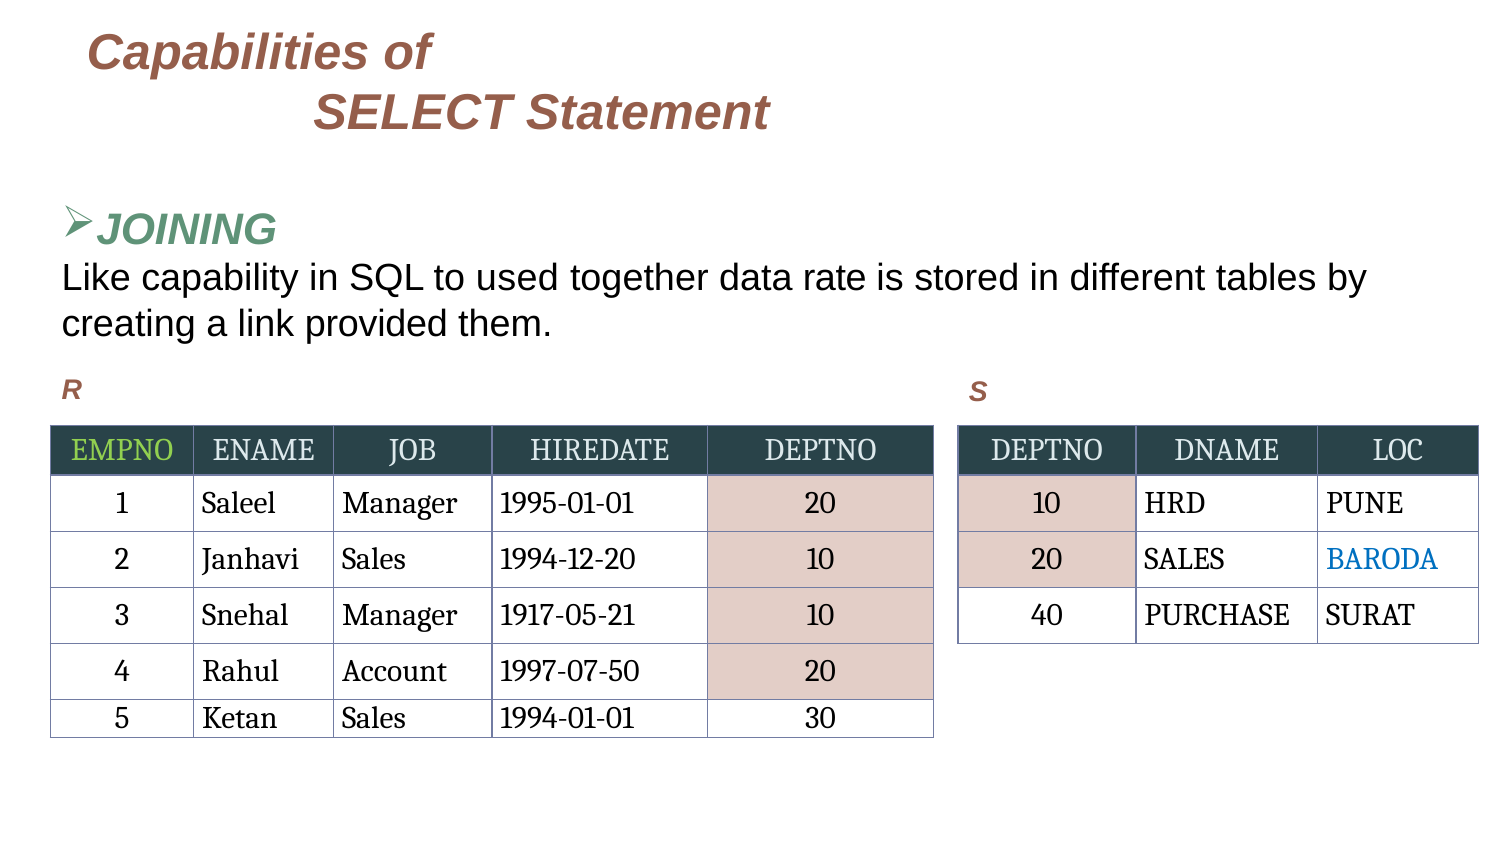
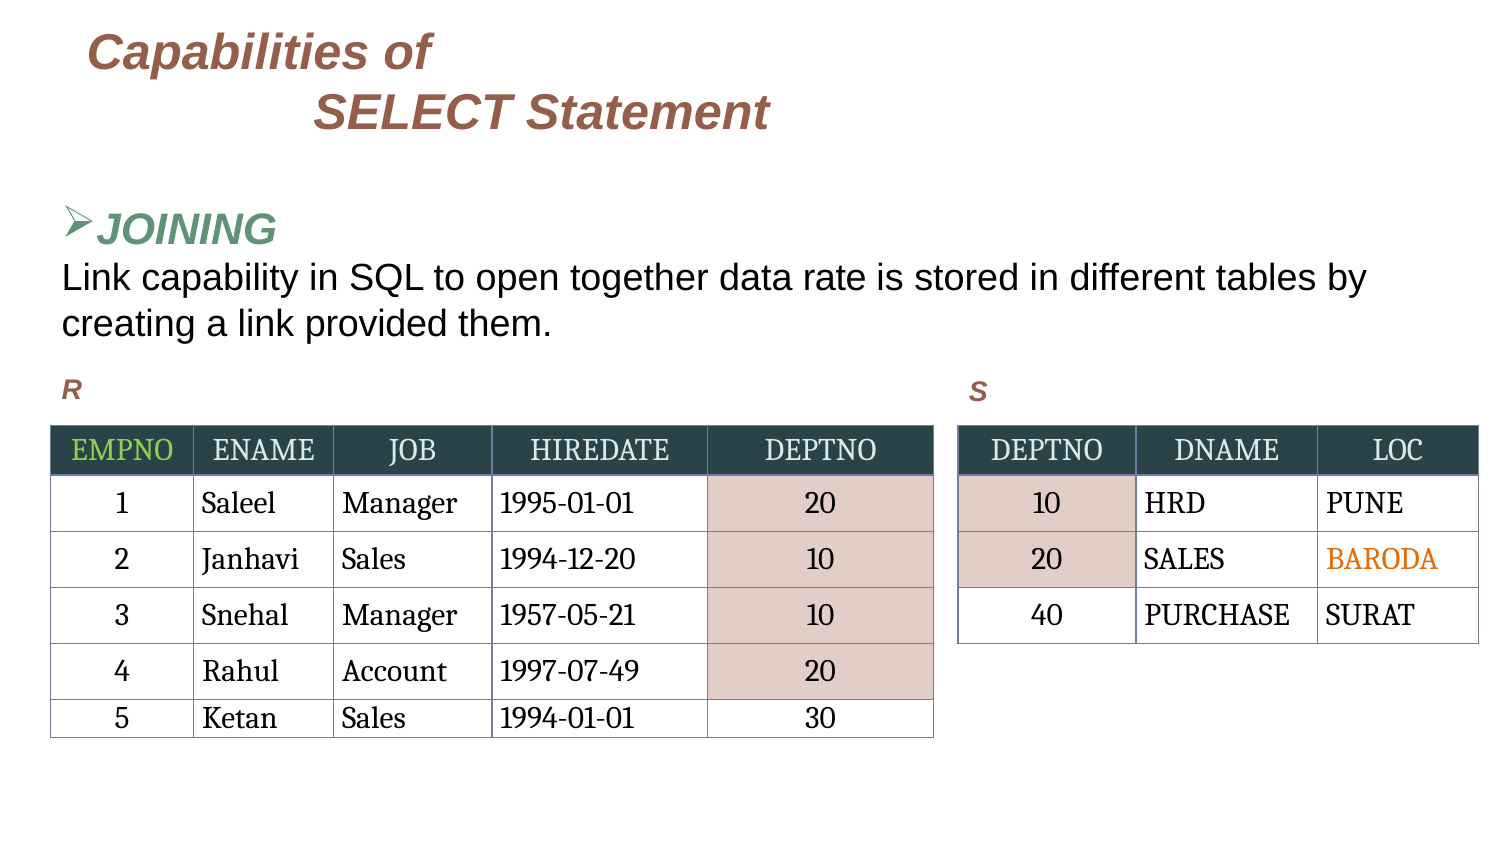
Like: Like -> Link (96, 278)
used: used -> open (518, 278)
BARODA colour: blue -> orange (1382, 559)
1917-05-21: 1917-05-21 -> 1957-05-21 (568, 615)
1997-07-50: 1997-07-50 -> 1997-07-49 (570, 671)
